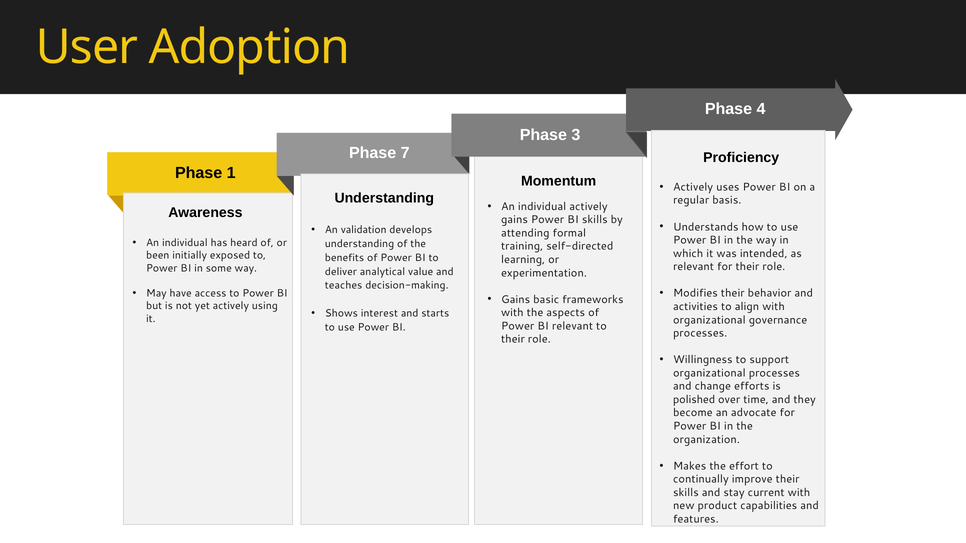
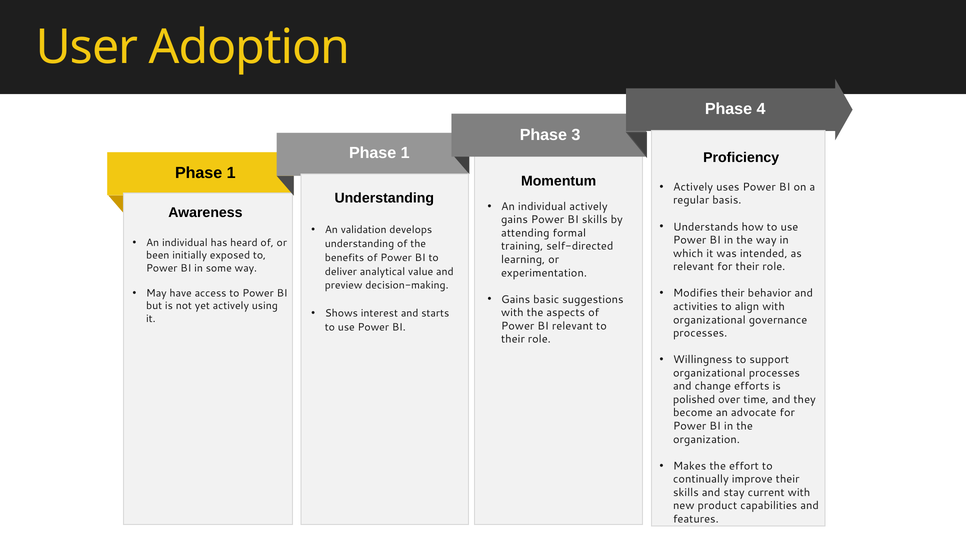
7: 7 -> 1 (405, 153)
teaches: teaches -> preview (344, 286)
frameworks: frameworks -> suggestions (593, 300)
